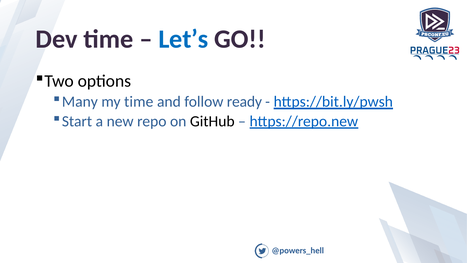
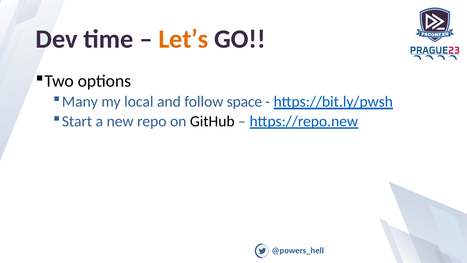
Let’s colour: blue -> orange (183, 39)
my time: time -> local (139, 102)
ready: ready -> space (244, 102)
